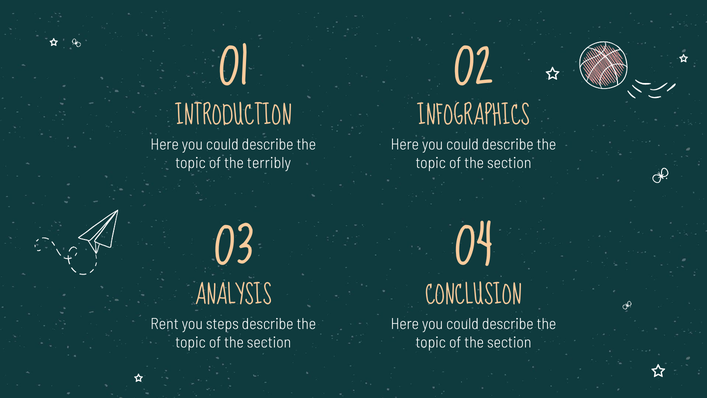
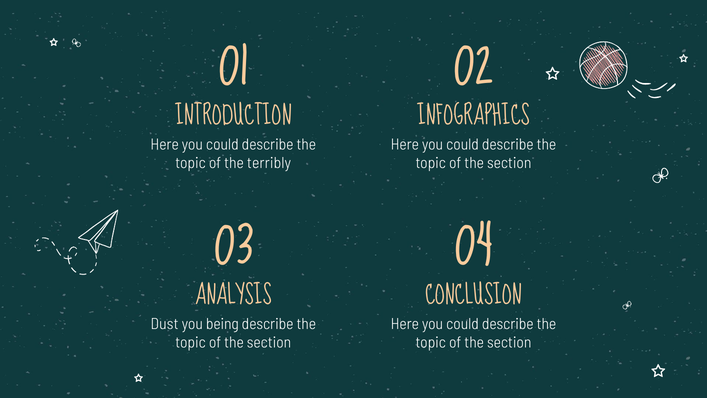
Rent: Rent -> Dust (165, 324)
steps: steps -> being (222, 324)
